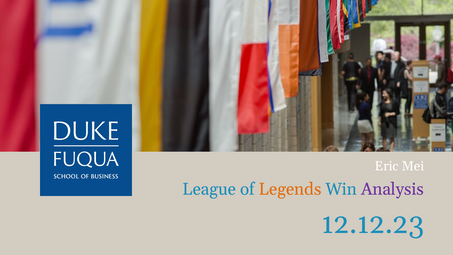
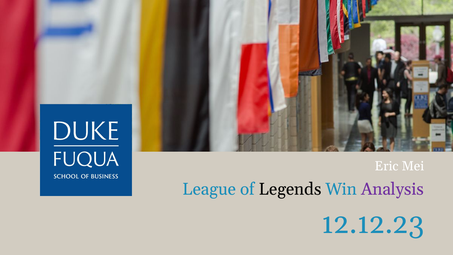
Legends colour: orange -> black (290, 189)
